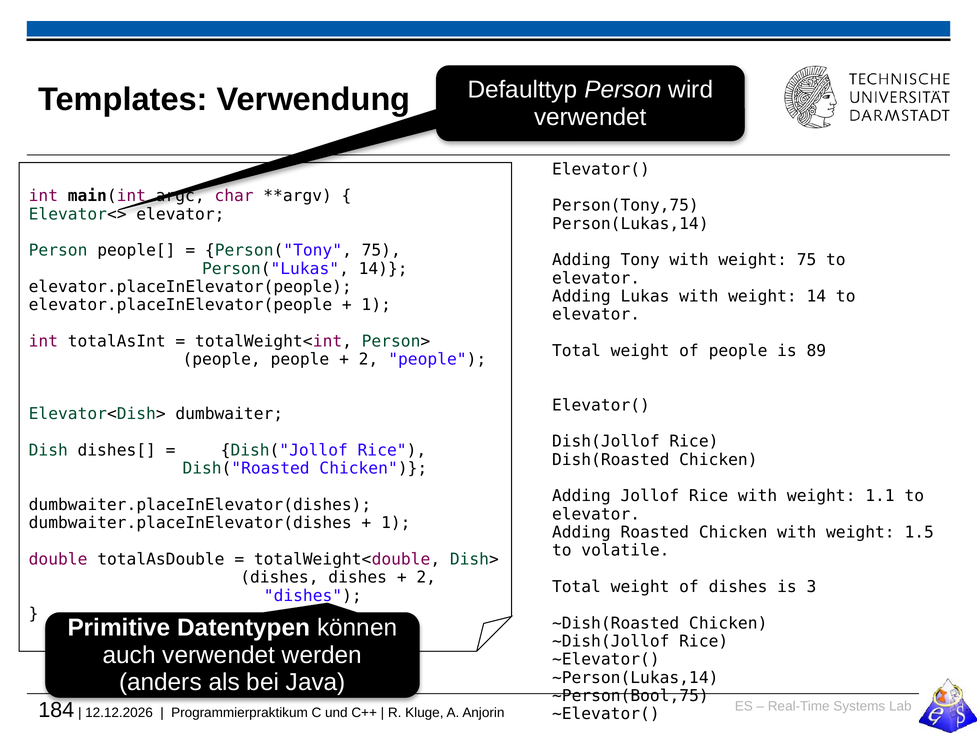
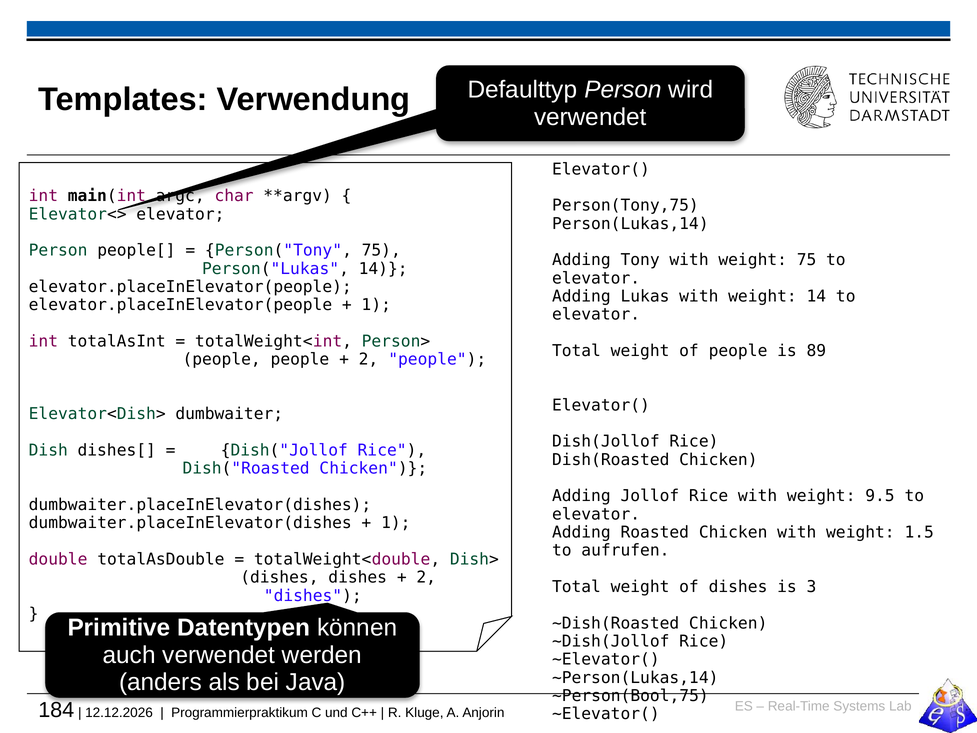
1.1: 1.1 -> 9.5 (880, 496)
volatile: volatile -> aufrufen (625, 550)
